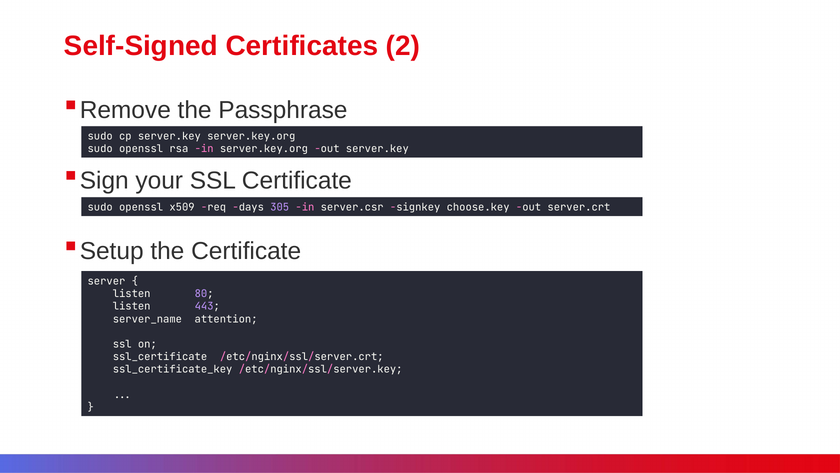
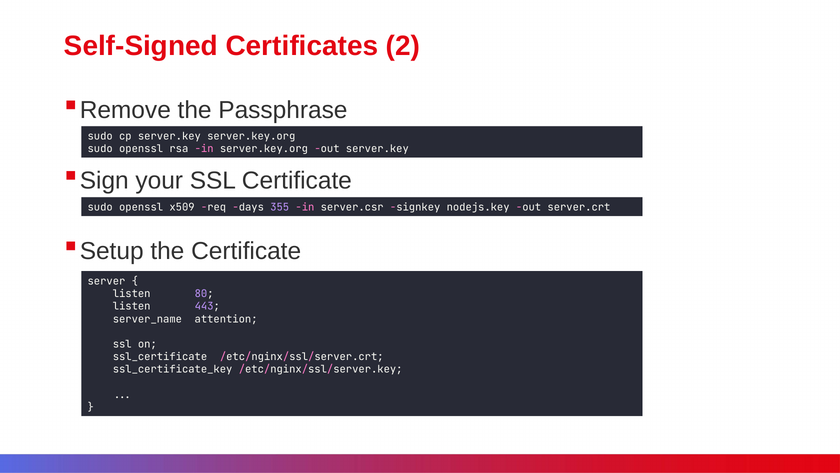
305: 305 -> 355 (280, 207)
choose.key: choose.key -> nodejs.key (478, 207)
